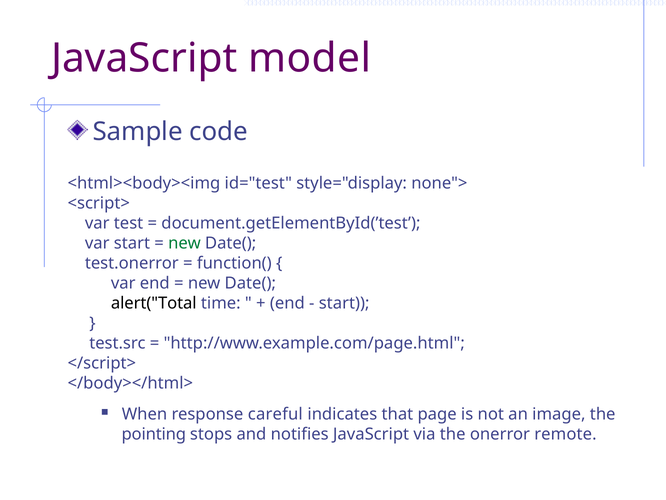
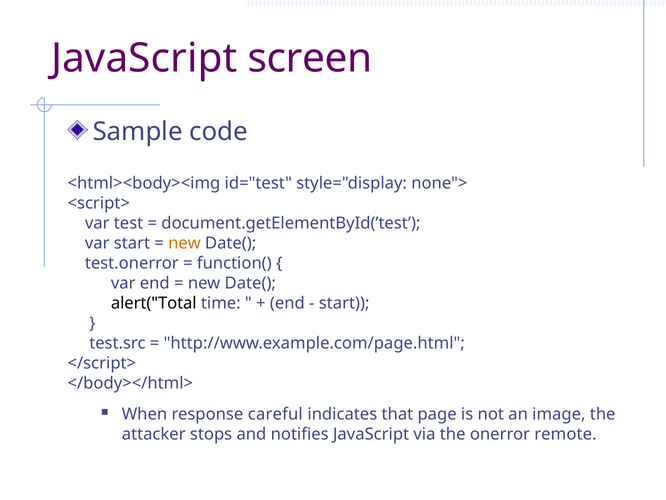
model: model -> screen (310, 58)
new colour: green -> orange (184, 243)
pointing: pointing -> attacker (154, 434)
